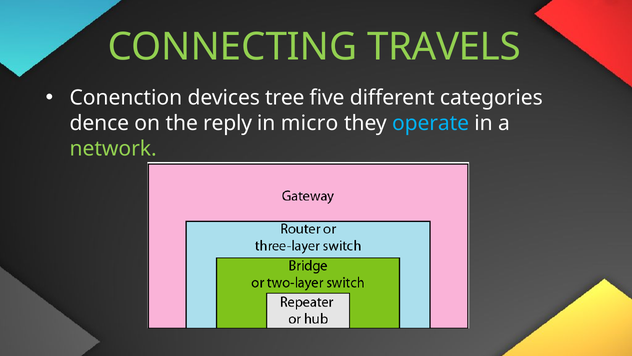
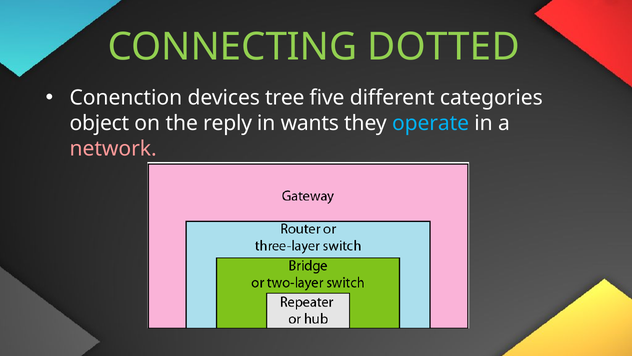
TRAVELS: TRAVELS -> DOTTED (444, 47)
dence: dence -> object (99, 123)
micro: micro -> wants (310, 123)
network colour: light green -> pink (113, 148)
